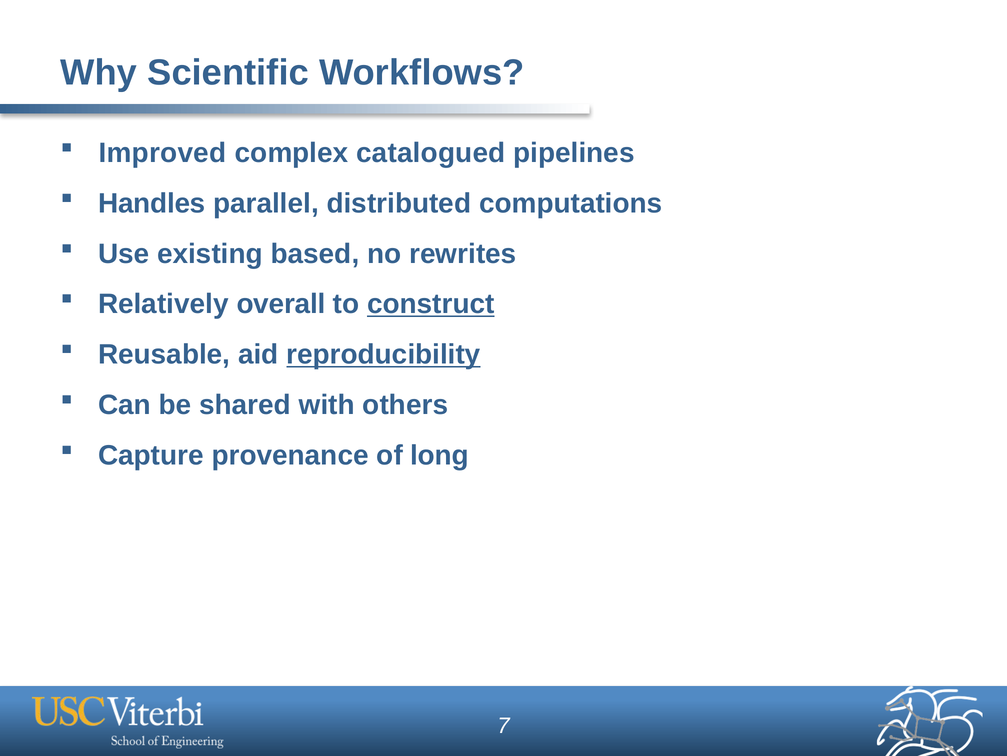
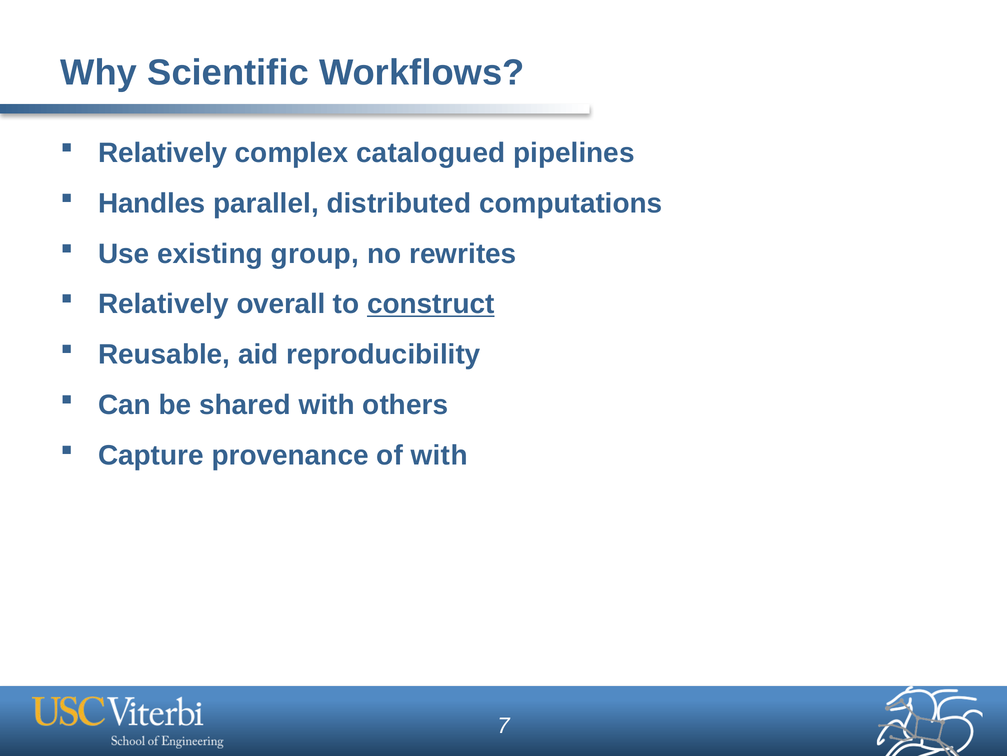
Improved: Improved -> Relatively (163, 153)
based: based -> group (315, 254)
reproducibility underline: present -> none (383, 354)
of long: long -> with (439, 455)
